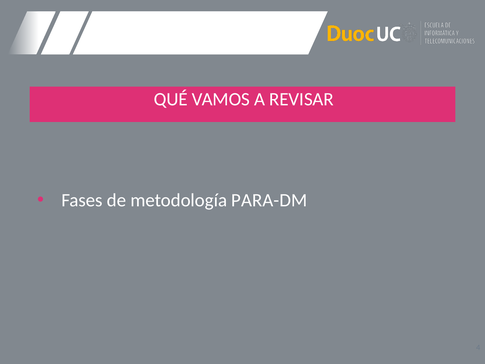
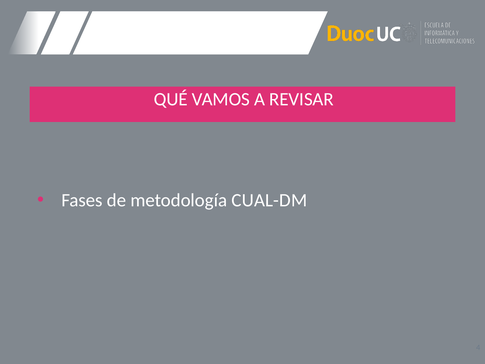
PARA-DM: PARA-DM -> CUAL-DM (269, 200)
